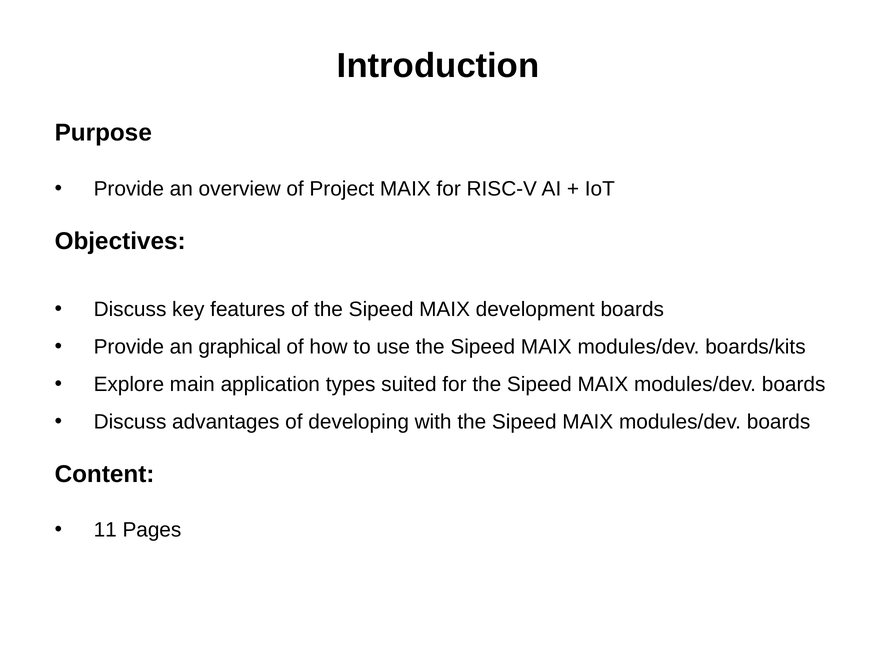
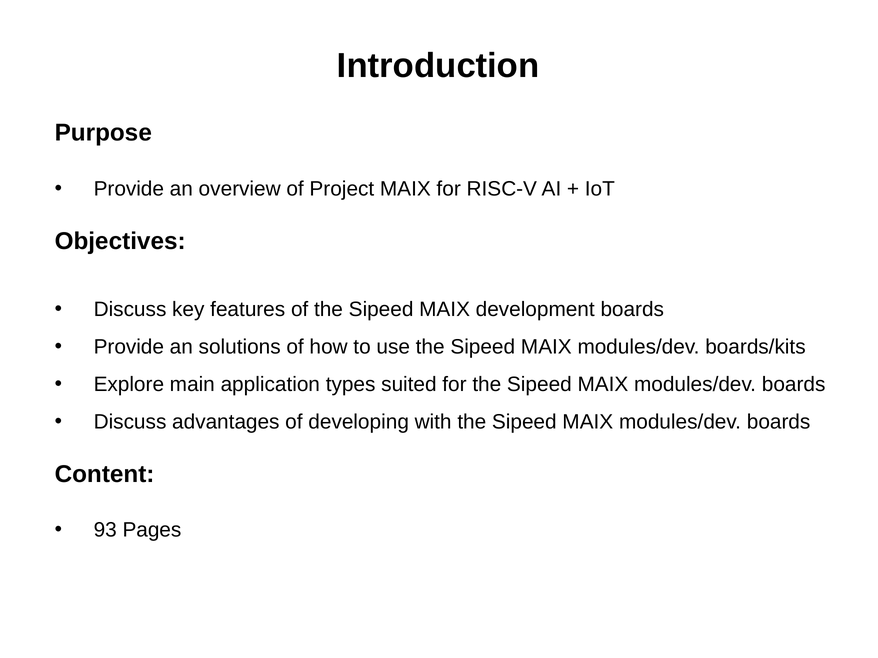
graphical: graphical -> solutions (240, 347)
11: 11 -> 93 (105, 530)
